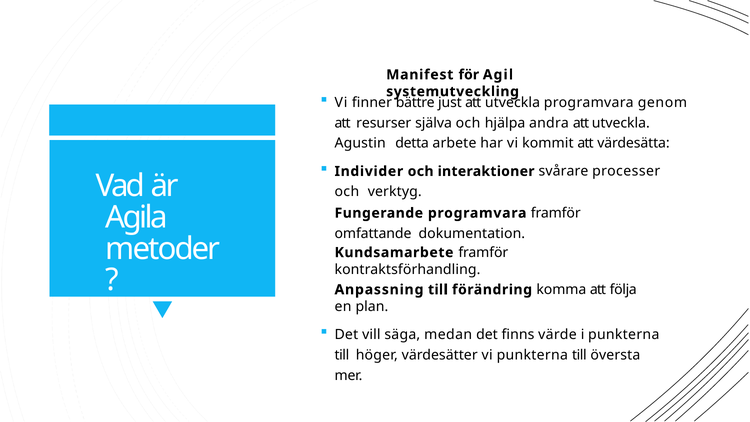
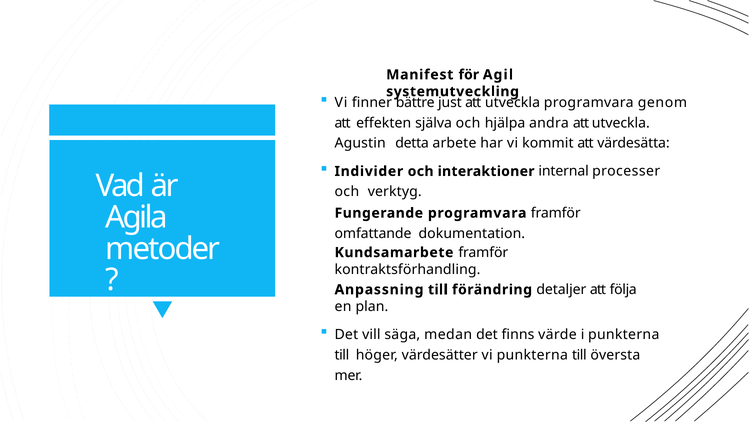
resurser: resurser -> effekten (384, 123)
svårare: svårare -> internal (564, 171)
komma: komma -> detaljer (561, 290)
